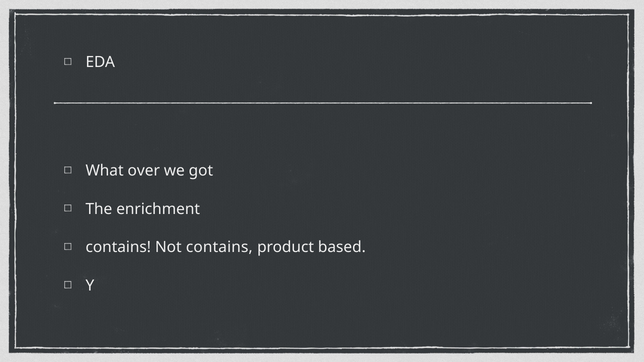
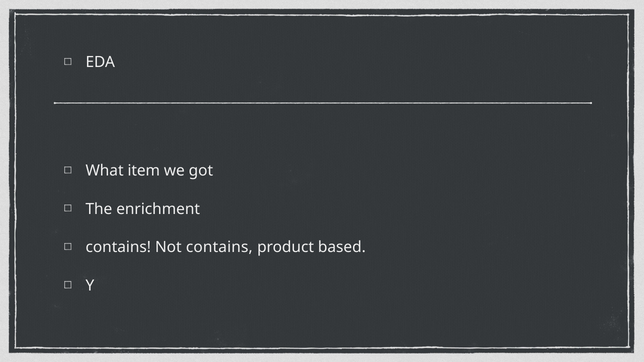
over: over -> item (144, 171)
